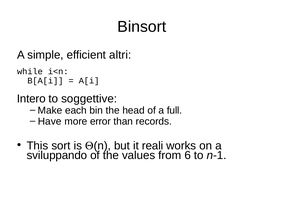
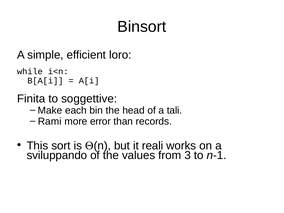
altri: altri -> loro (120, 55)
Intero: Intero -> Finita (31, 99)
full: full -> tali (174, 110)
Have: Have -> Rami (50, 121)
6: 6 -> 3 (188, 155)
